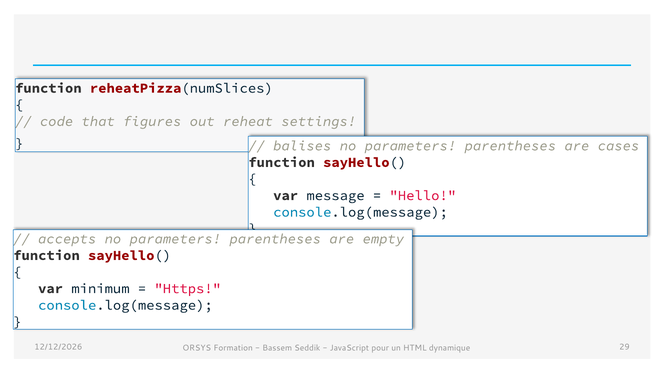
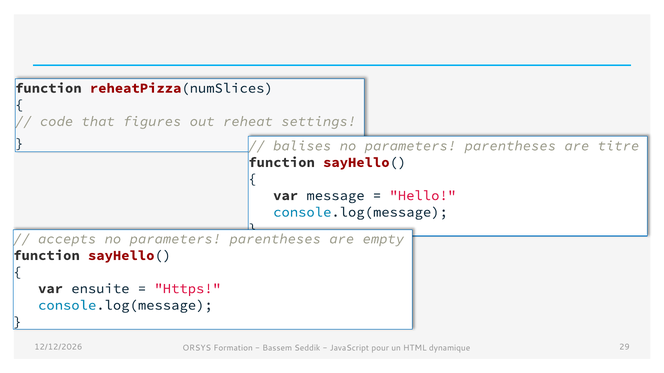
cases: cases -> titre (619, 146)
minimum: minimum -> ensuite (100, 289)
